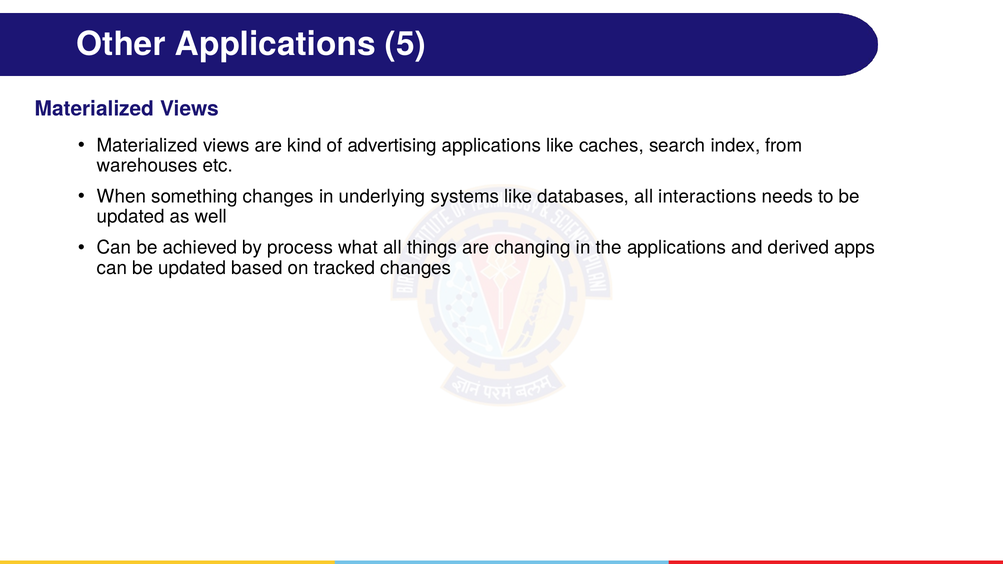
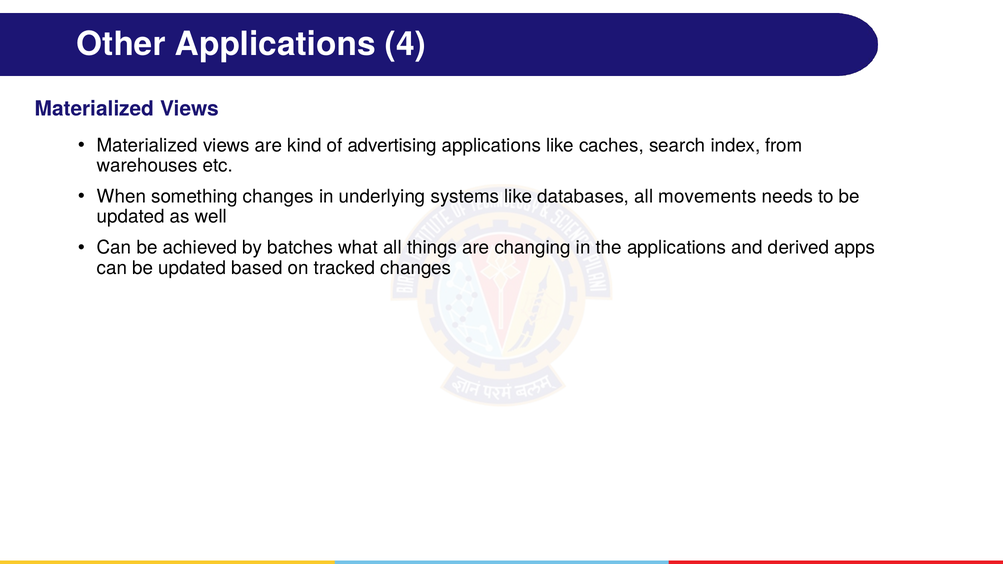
5: 5 -> 4 (405, 44)
interactions: interactions -> movements (707, 197)
process: process -> batches (300, 248)
